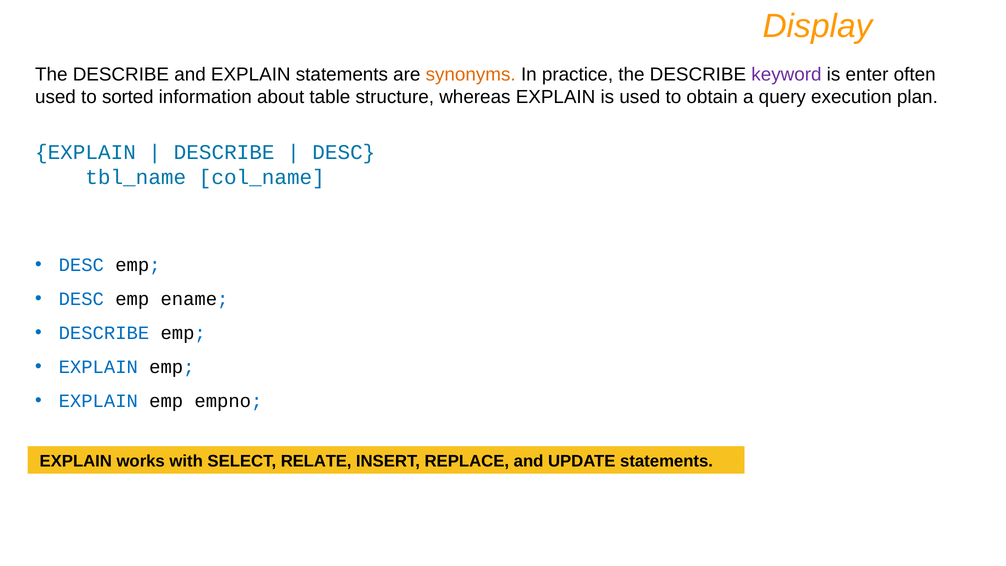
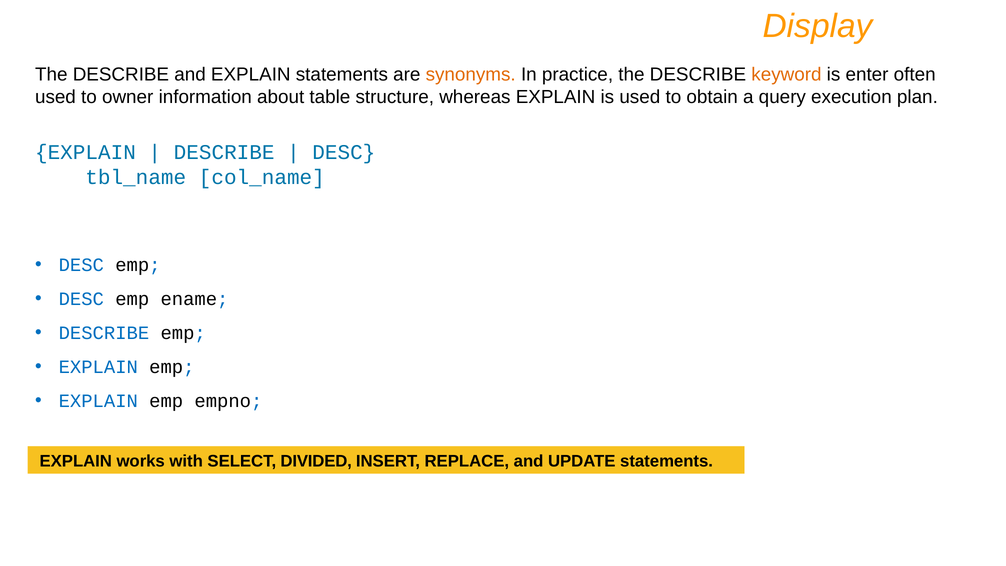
keyword colour: purple -> orange (786, 74)
sorted: sorted -> owner (128, 97)
RELATE: RELATE -> DIVIDED (316, 461)
